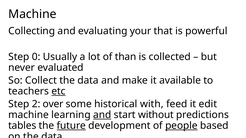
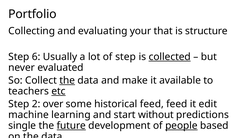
Machine: Machine -> Portfolio (32, 14)
powerful: powerful -> structure (206, 31)
0: 0 -> 6 (36, 57)
of than: than -> step (126, 57)
collected underline: none -> present (170, 57)
the underline: none -> present (67, 81)
historical with: with -> feed (152, 104)
and underline: present -> none (102, 115)
tables: tables -> single (22, 126)
